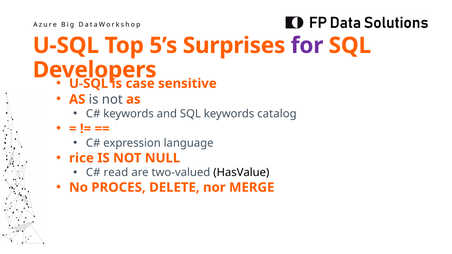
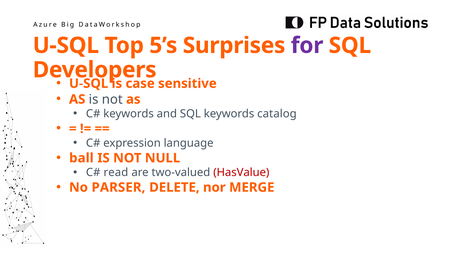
rice: rice -> ball (81, 158)
HasValue colour: black -> red (241, 173)
PROCES: PROCES -> PARSER (118, 188)
